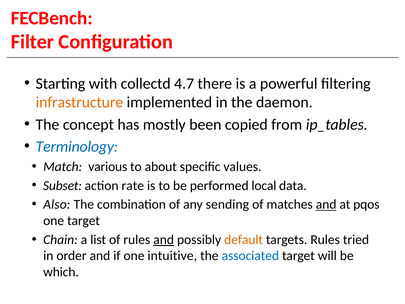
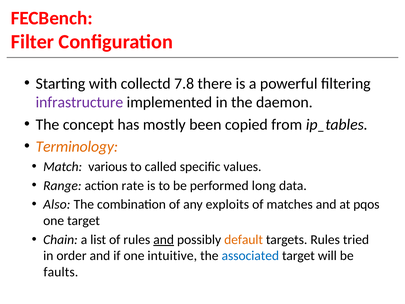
4.7: 4.7 -> 7.8 (184, 83)
infrastructure colour: orange -> purple (79, 102)
Terminology colour: blue -> orange (77, 146)
about: about -> called (161, 167)
Subset: Subset -> Range (62, 185)
local: local -> long (264, 185)
sending: sending -> exploits (227, 204)
and underline: present -> none (326, 204)
which: which -> faults (61, 272)
